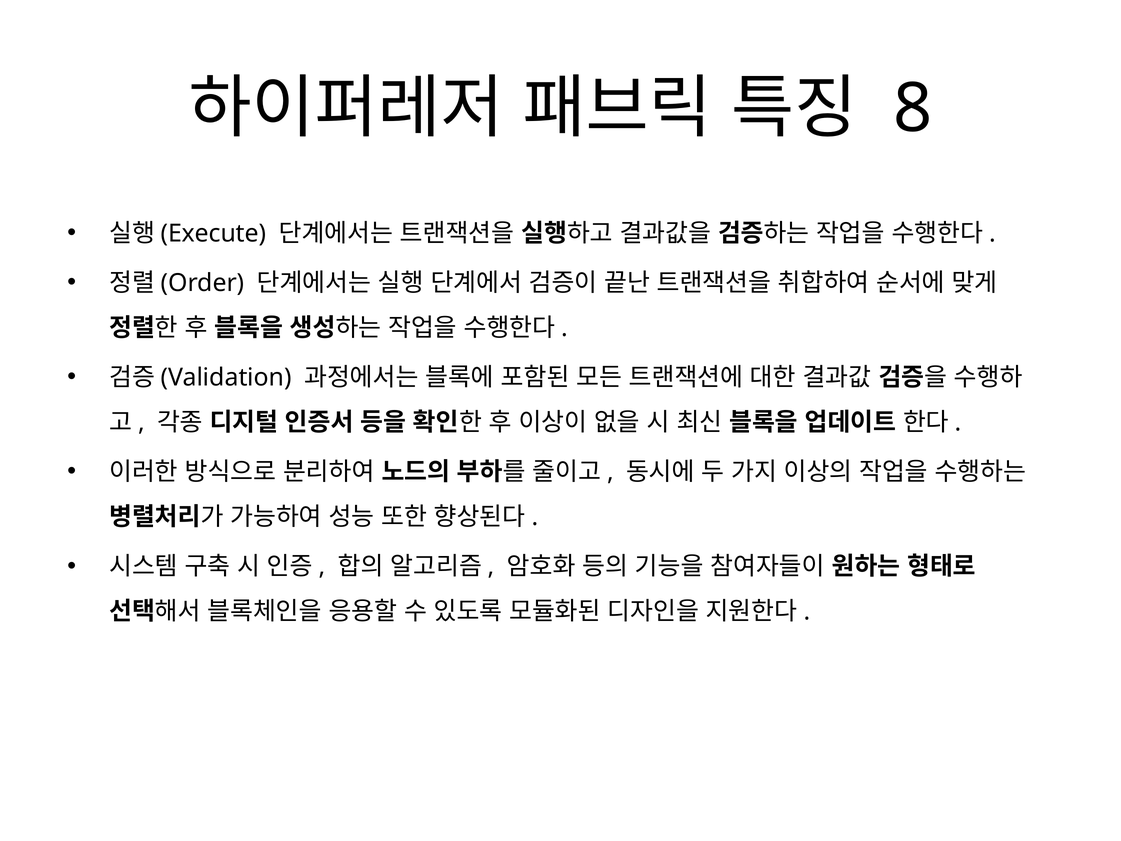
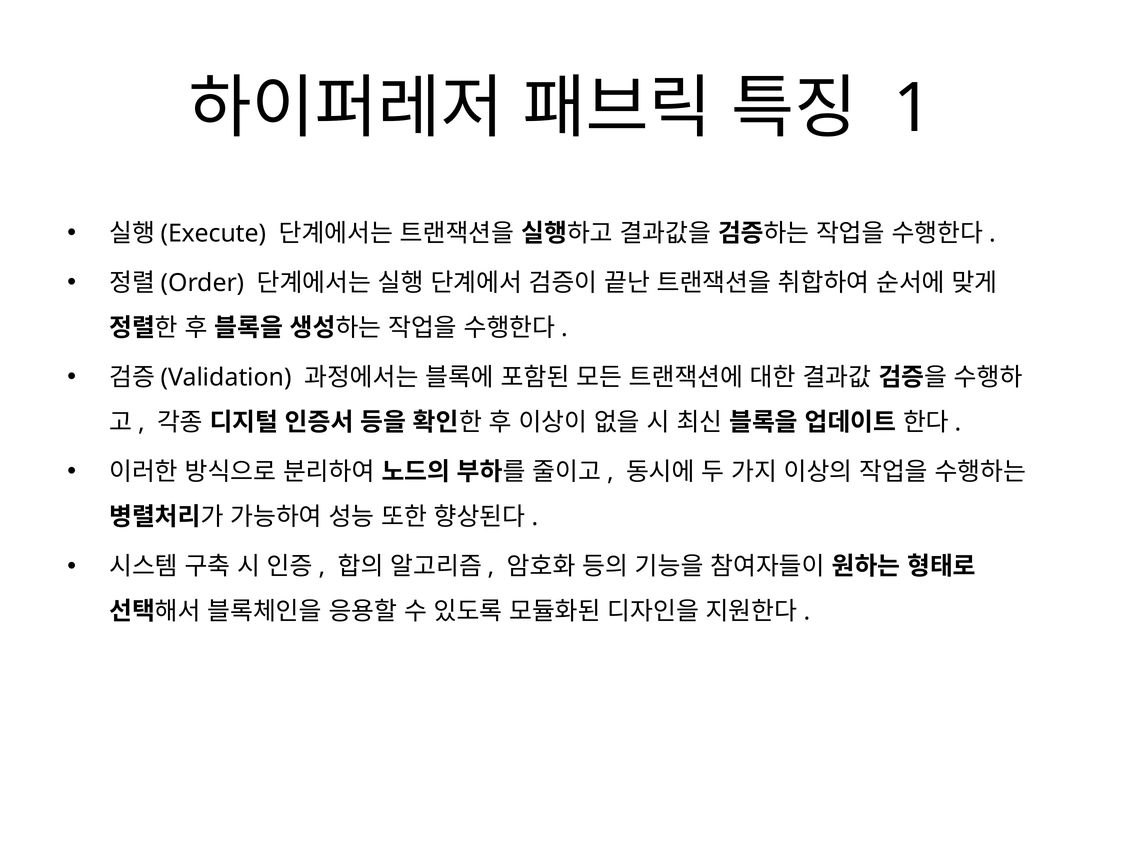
8: 8 -> 1 (913, 109)
